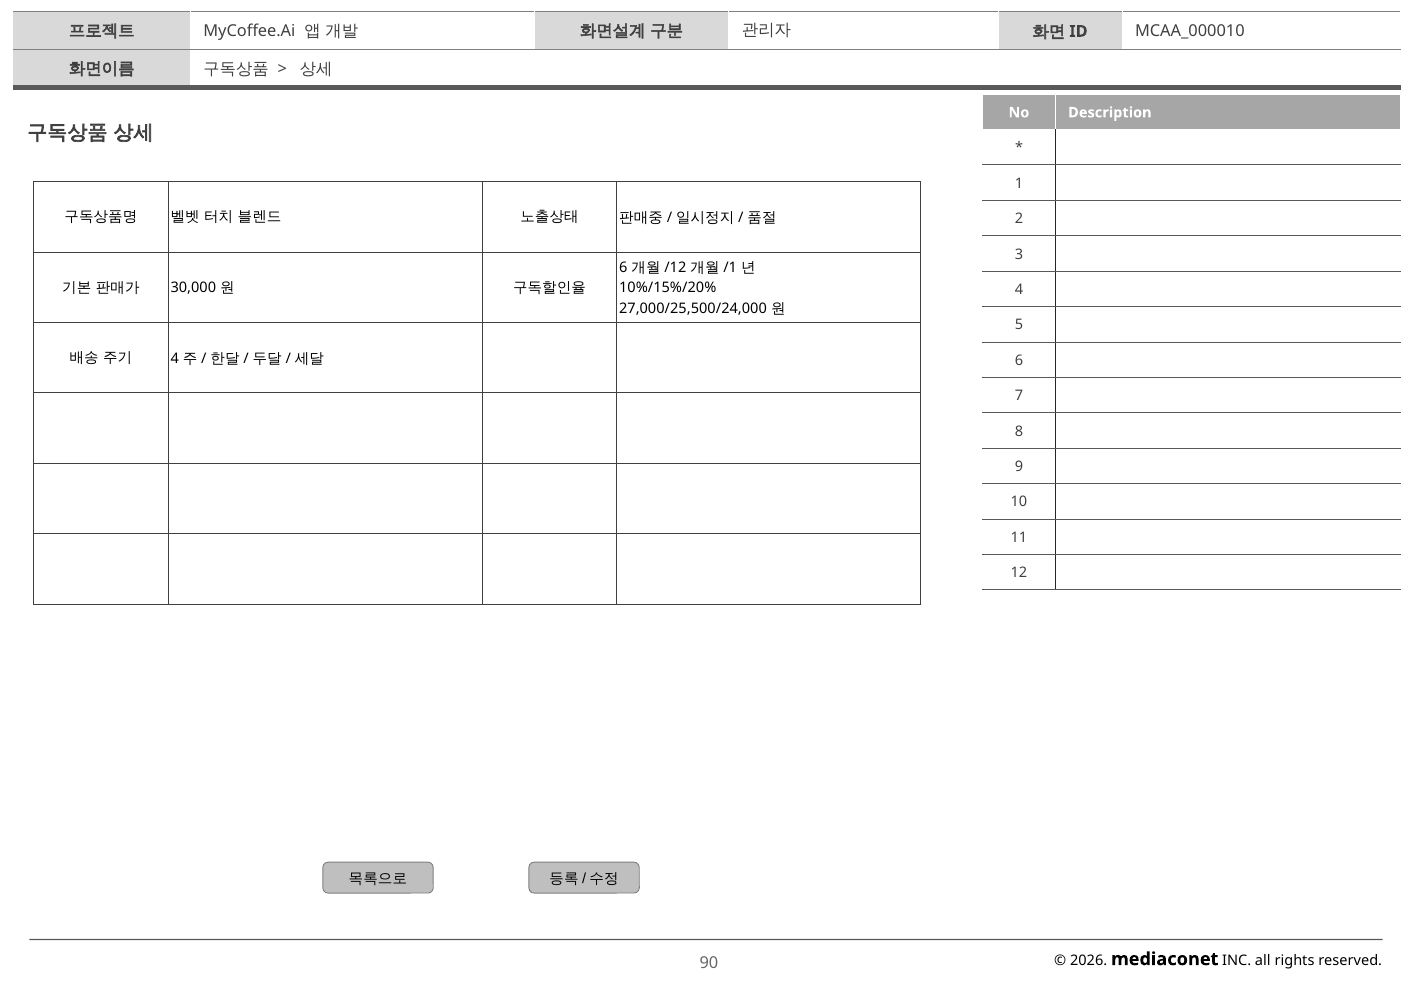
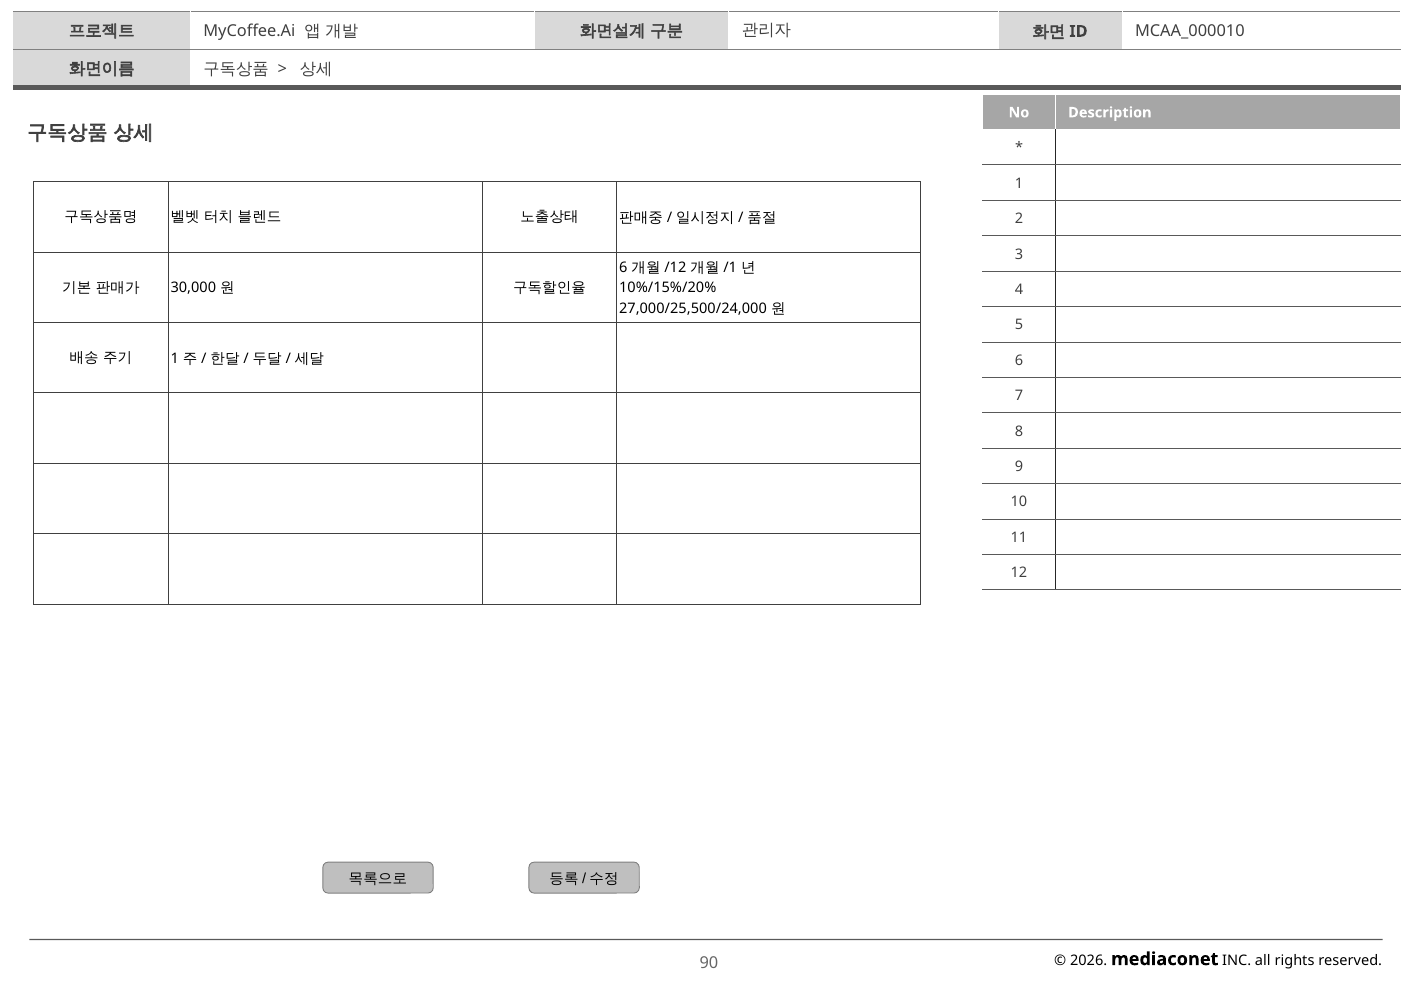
4: 4 -> 1 (175, 359)
